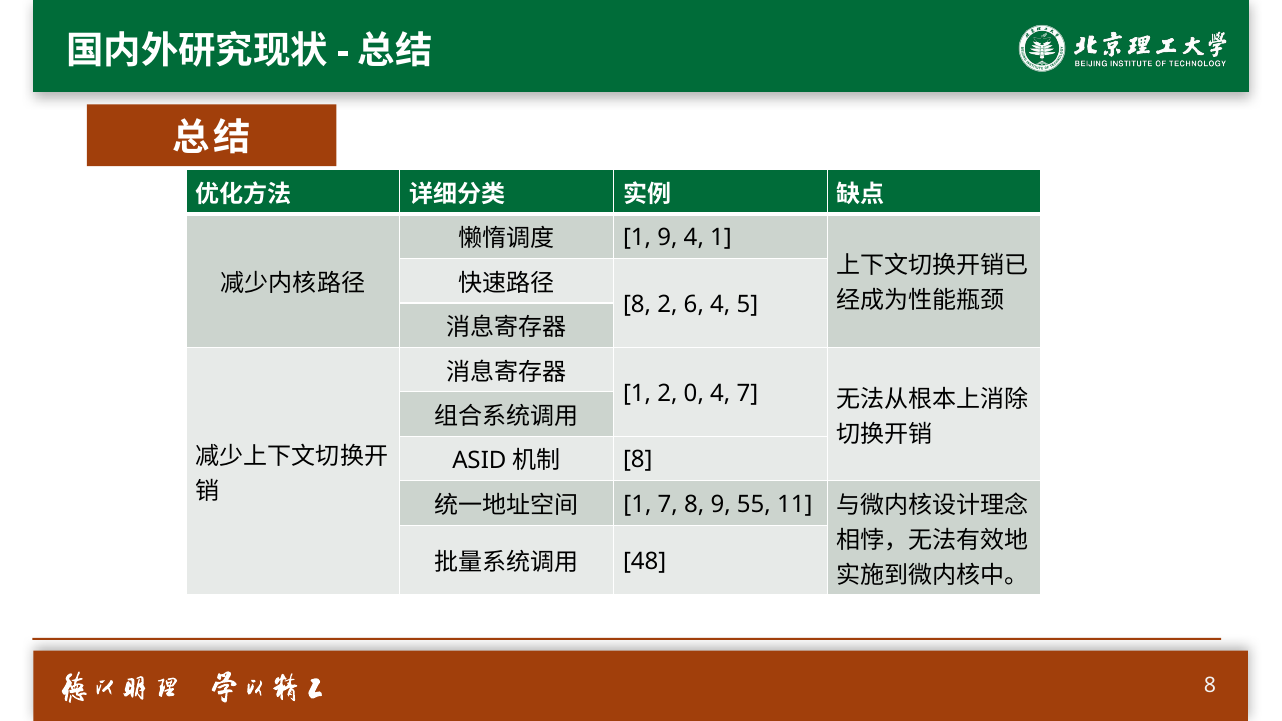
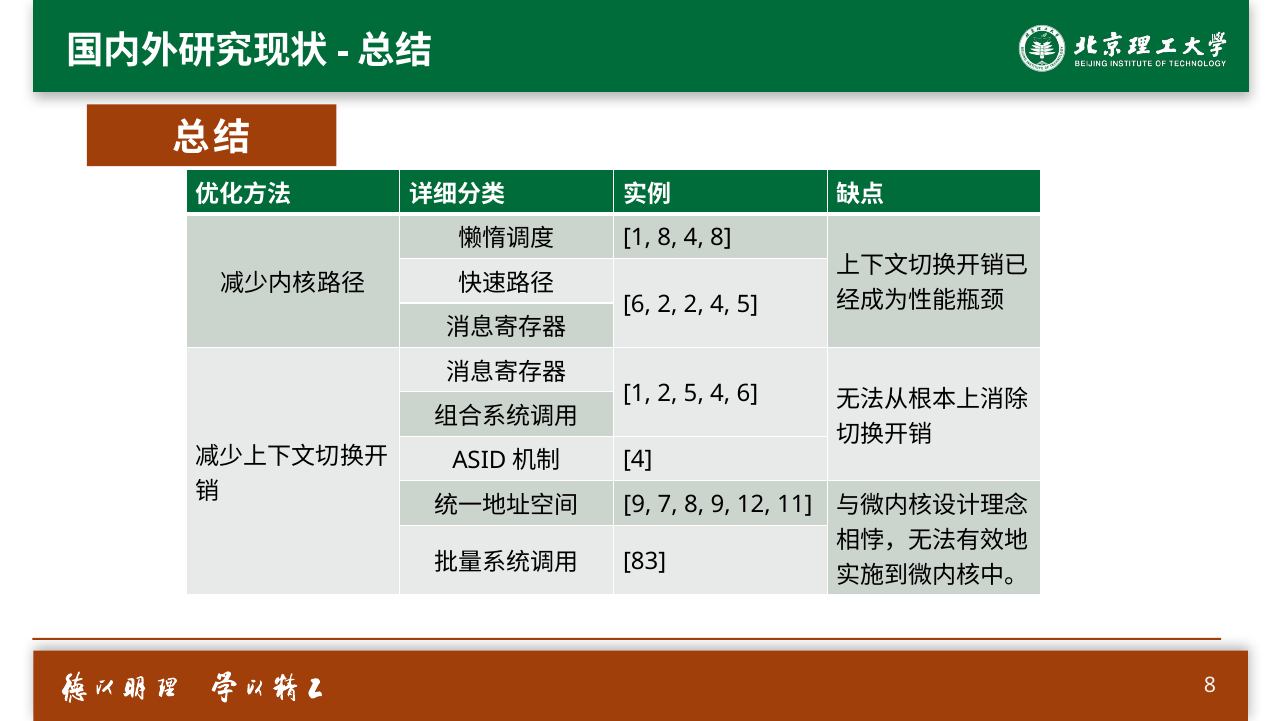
1 9: 9 -> 8 (667, 238)
4 1: 1 -> 8 (721, 238)
8: 8 -> 6 (637, 304)
2 6: 6 -> 2 (694, 304)
2 0: 0 -> 5 (694, 393)
4 7: 7 -> 6 (747, 393)
8: 8 -> 4 (638, 460)
1: 1 -> 9 (637, 504)
55: 55 -> 12 (754, 504)
48: 48 -> 83 (645, 562)
